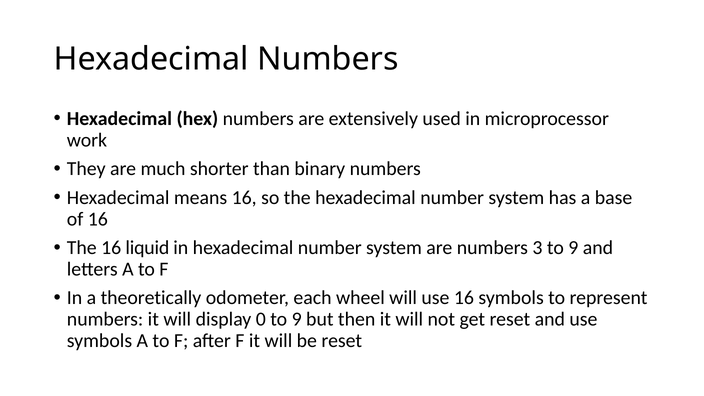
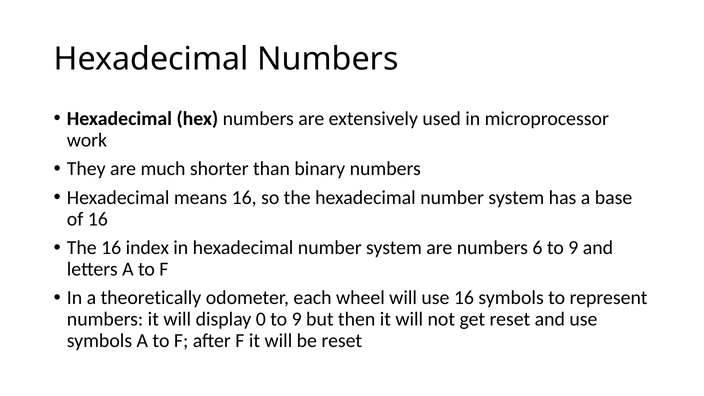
liquid: liquid -> index (147, 248)
3: 3 -> 6 (537, 248)
